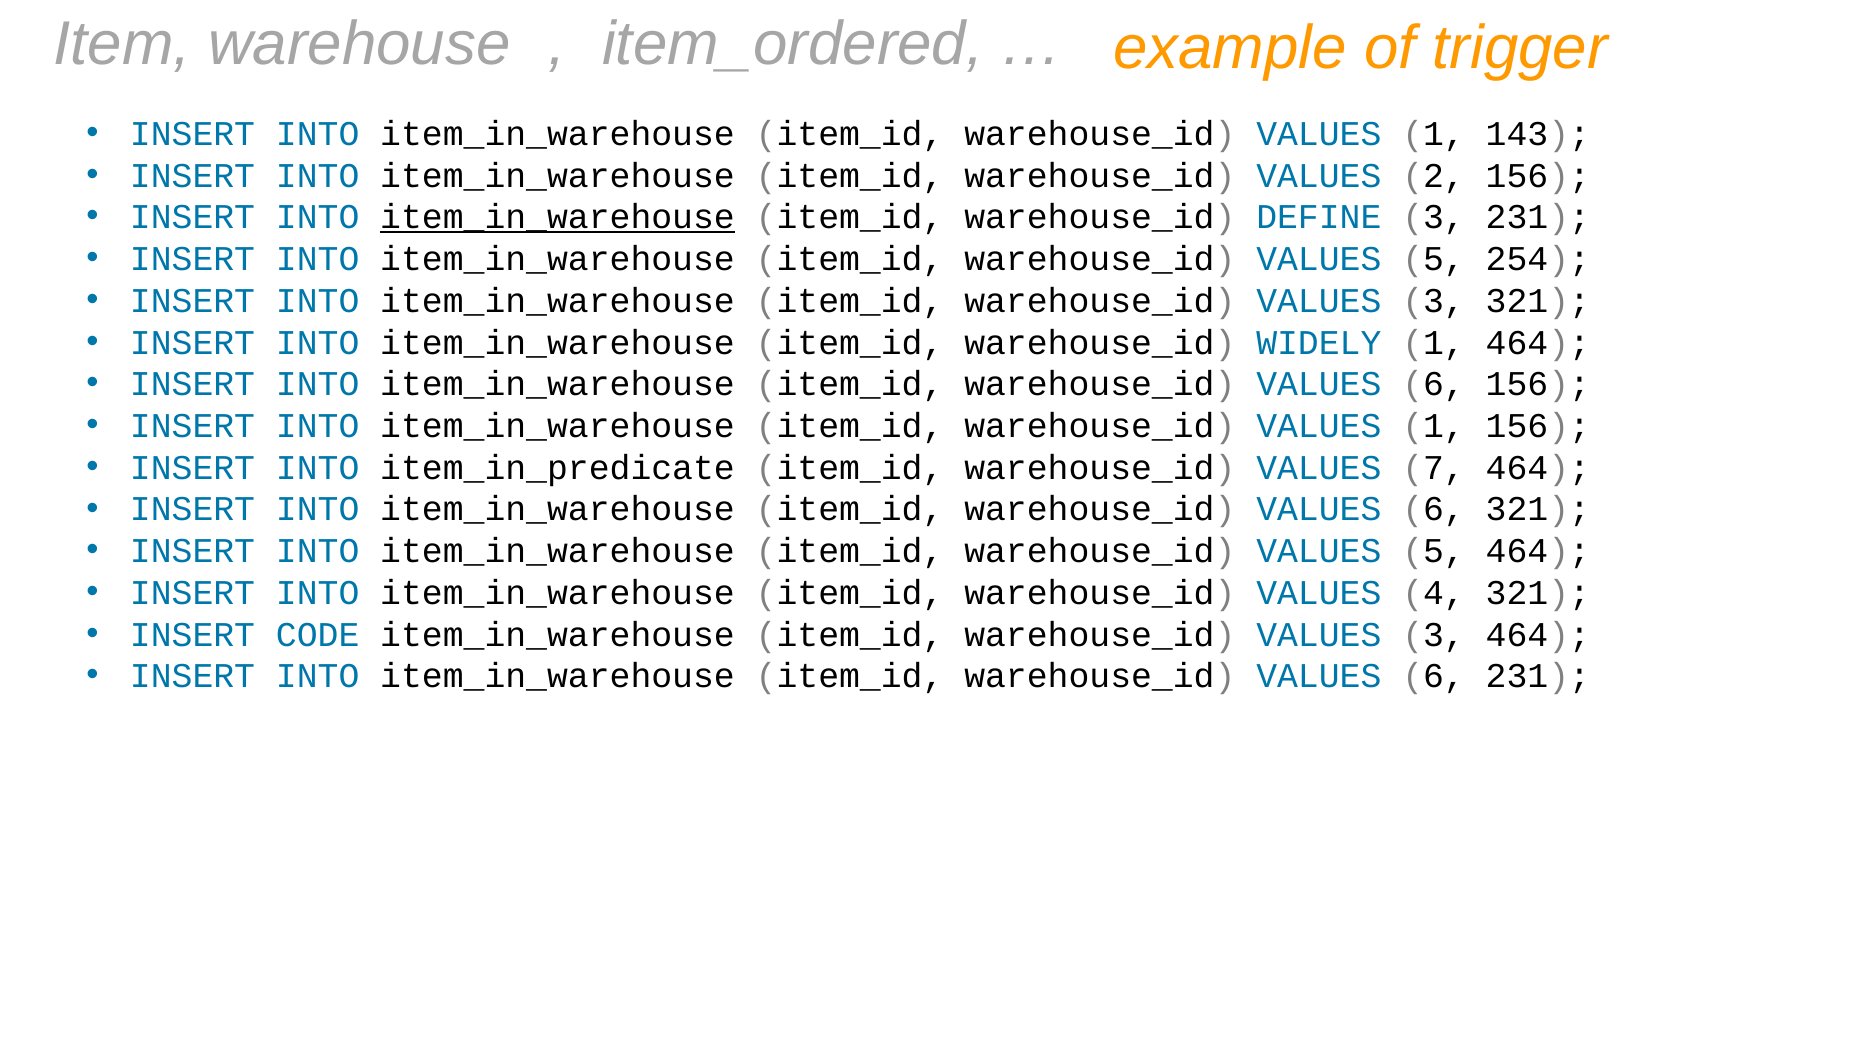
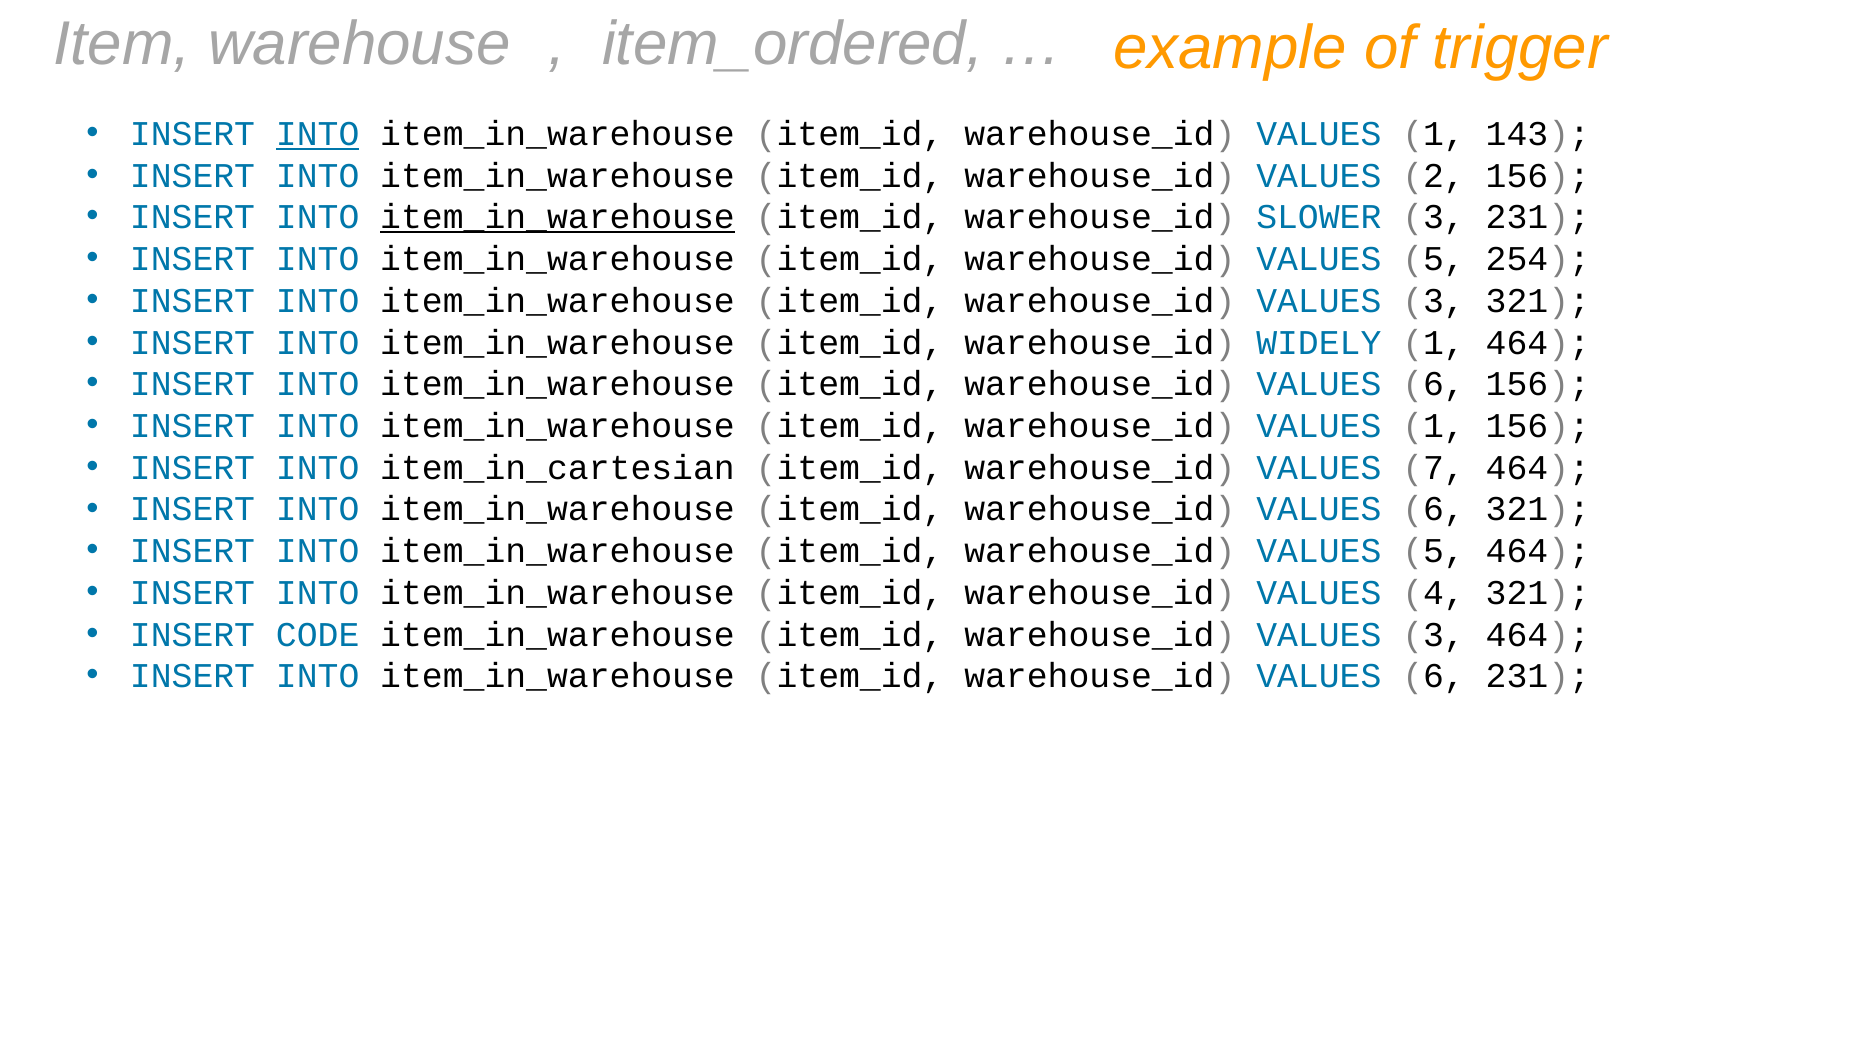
INTO underline: none -> present (318, 134)
DEFINE: DEFINE -> SLOWER (1319, 217)
item_in_predicate: item_in_predicate -> item_in_cartesian (558, 468)
